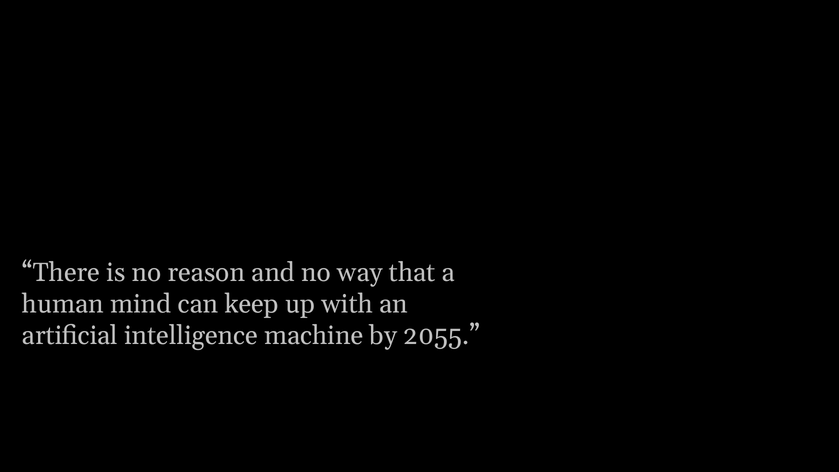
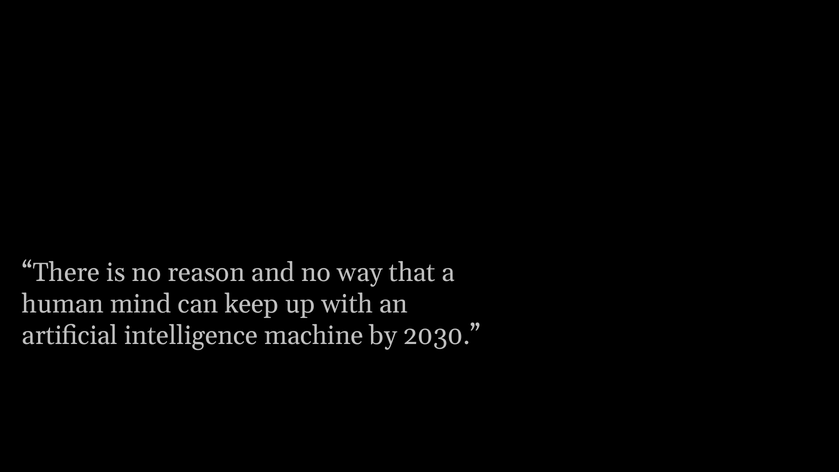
2055: 2055 -> 2030 (442, 336)
